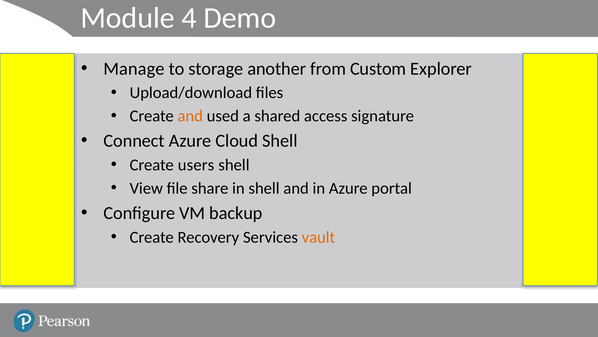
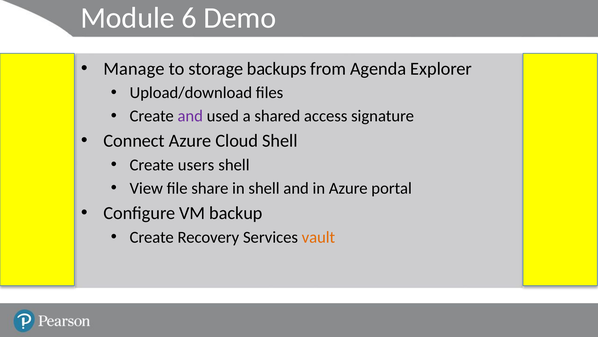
4: 4 -> 6 (189, 18)
another: another -> backups (277, 69)
Custom: Custom -> Agenda (378, 69)
and colour: orange -> purple (190, 116)
